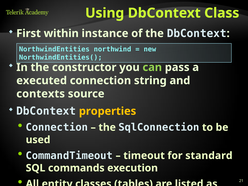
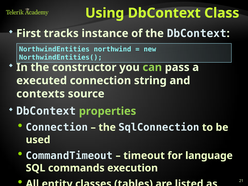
within: within -> tracks (61, 33)
properties colour: yellow -> light green (108, 111)
standard: standard -> language (209, 156)
